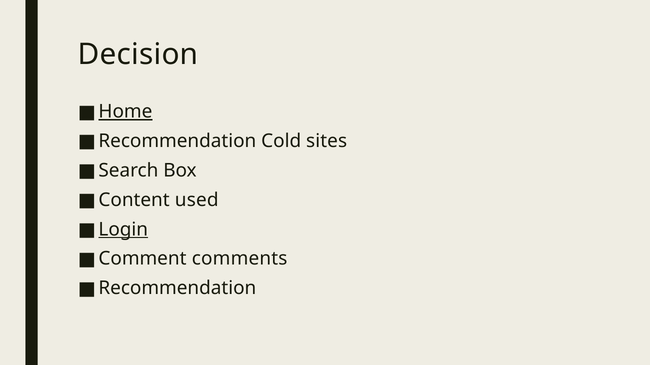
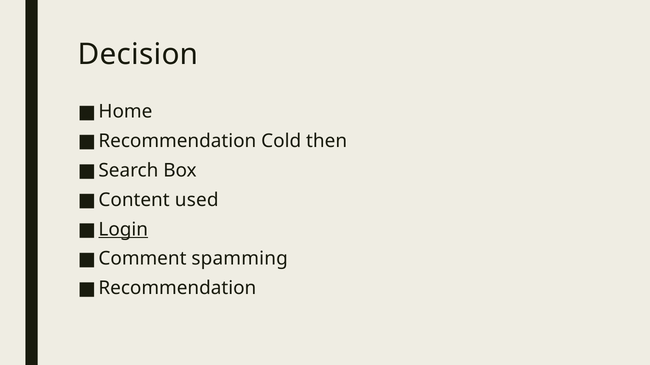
Home underline: present -> none (125, 112)
sites: sites -> then (327, 141)
comments: comments -> spamming (240, 259)
